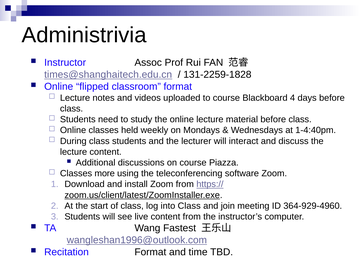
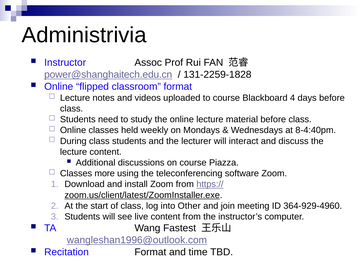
times@shanghaitech.edu.cn: times@shanghaitech.edu.cn -> power@shanghaitech.edu.cn (108, 75)
1-4:40pm: 1-4:40pm -> 8-4:40pm (316, 131)
into Class: Class -> Other (189, 206)
